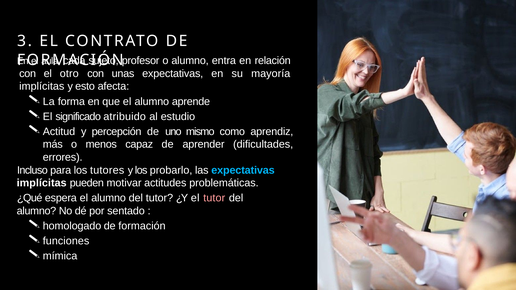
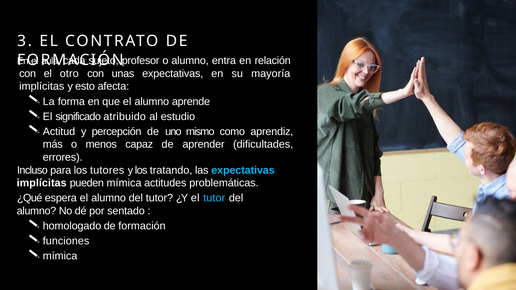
probarlo: probarlo -> tratando (171, 170)
pueden motivar: motivar -> mímica (124, 183)
tutor colour: pink -> light blue (214, 198)
